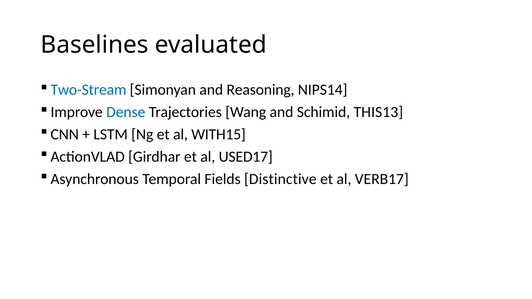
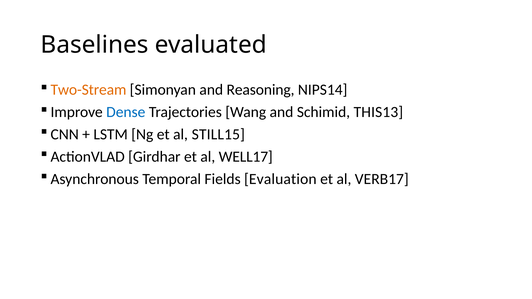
Two-Stream colour: blue -> orange (88, 90)
WITH15: WITH15 -> STILL15 (218, 135)
USED17: USED17 -> WELL17 (246, 157)
Distinctive: Distinctive -> Evaluation (280, 179)
